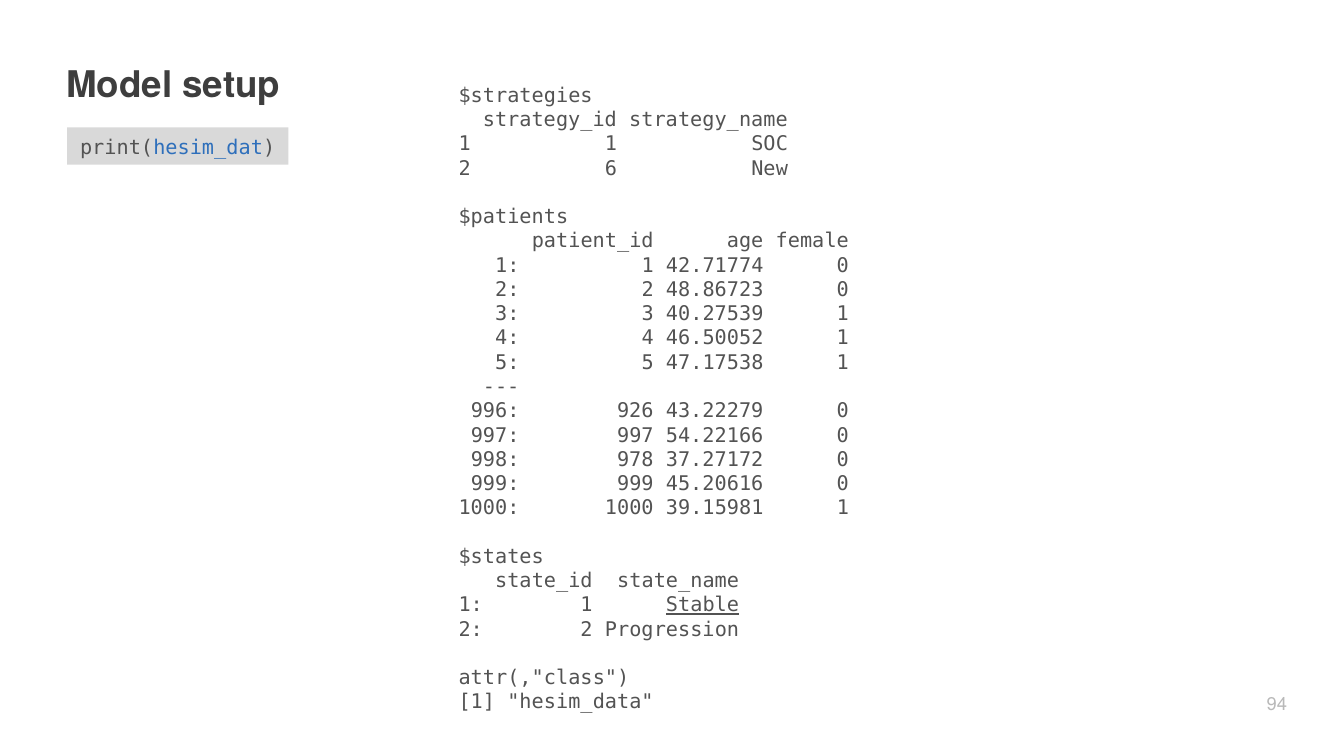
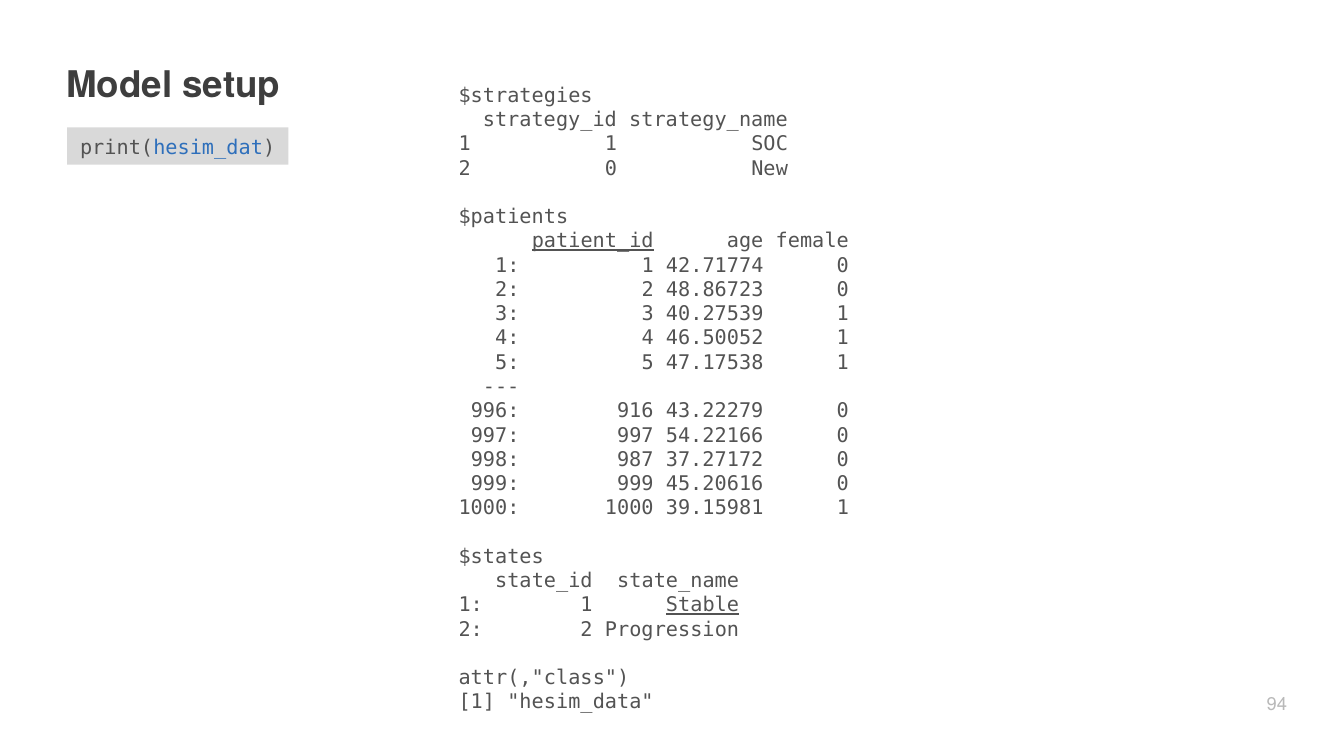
2 6: 6 -> 0 (611, 168)
patient_id underline: none -> present (593, 241)
926: 926 -> 916 (635, 411)
978: 978 -> 987 (635, 460)
